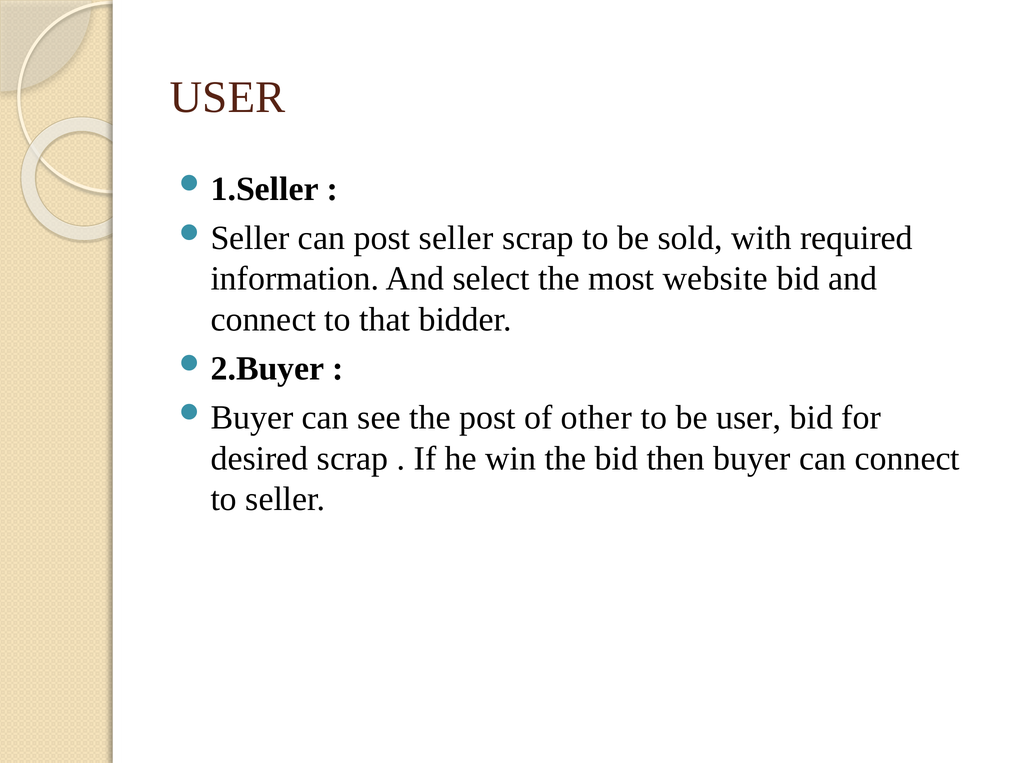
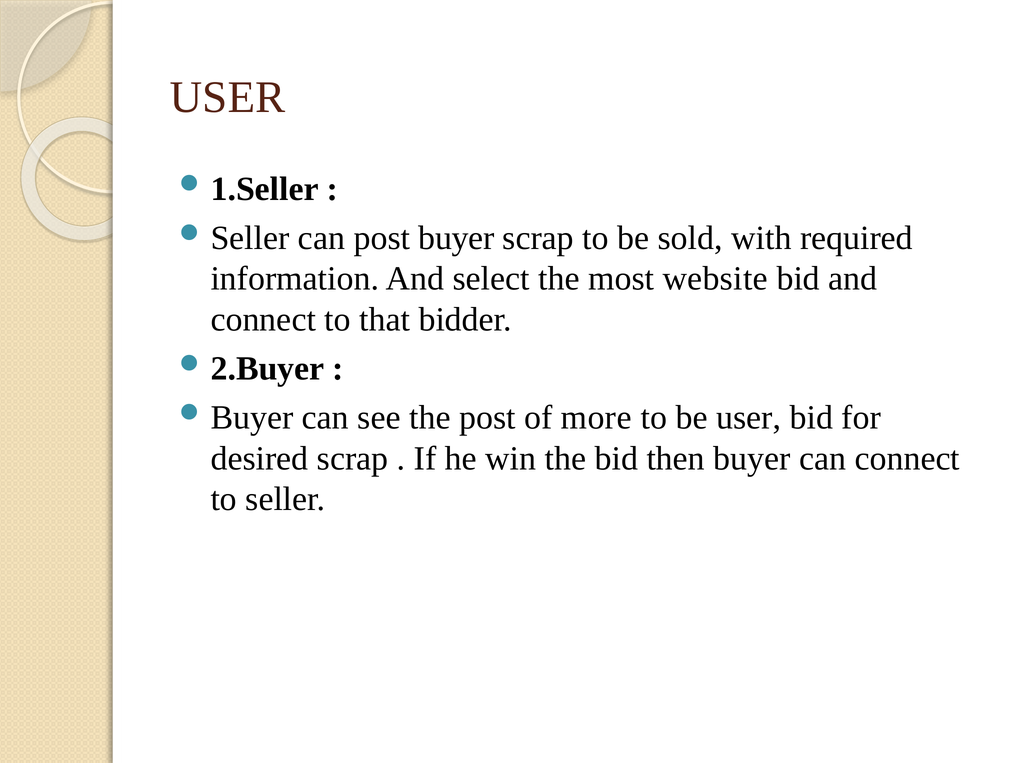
post seller: seller -> buyer (456, 238)
other: other -> more (596, 418)
